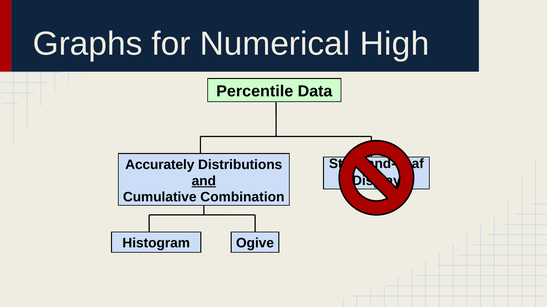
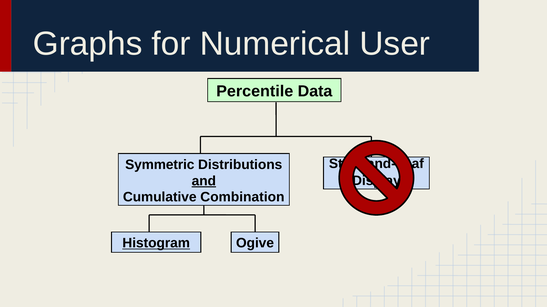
High: High -> User (395, 44)
Accurately: Accurately -> Symmetric (160, 165)
Histogram underline: none -> present (156, 244)
